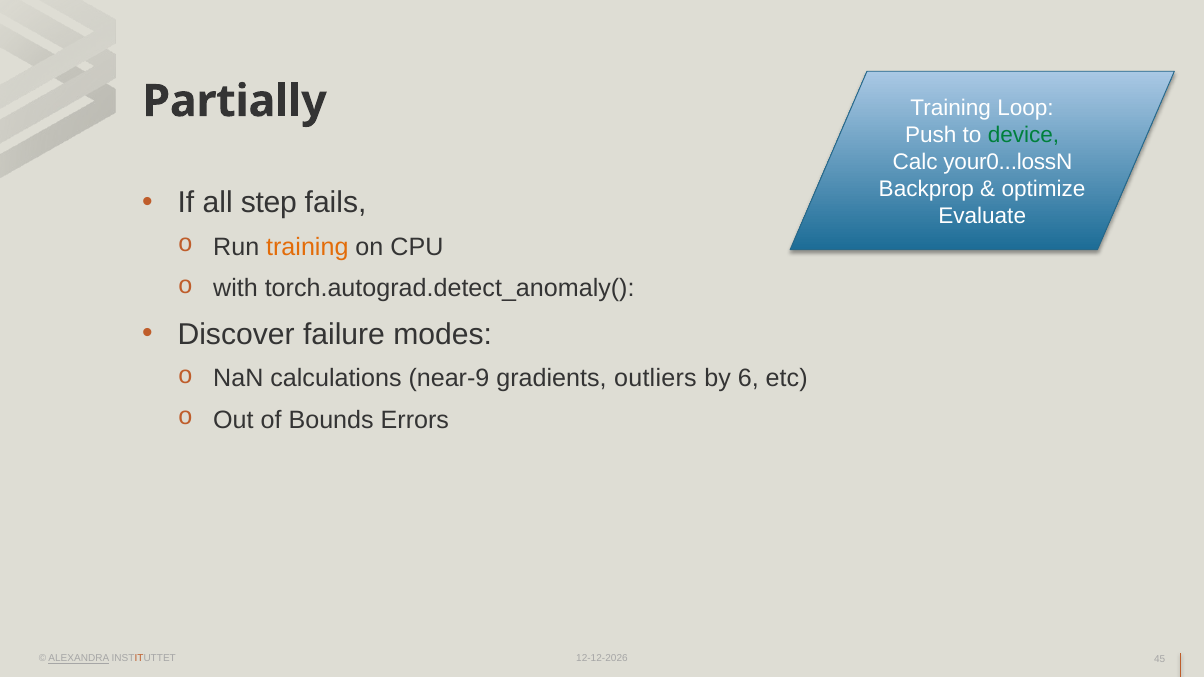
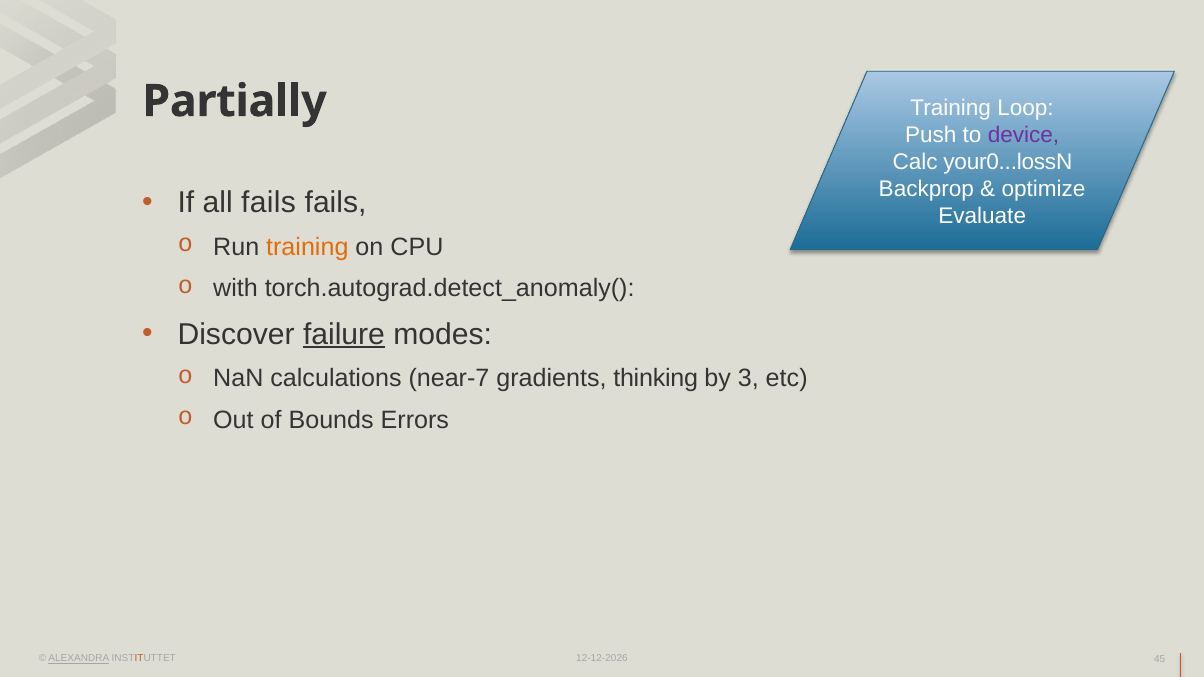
device colour: green -> purple (1023, 135)
all step: step -> fails (269, 203)
failure underline: none -> present (344, 334)
near-9: near-9 -> near-7 (449, 379)
outliers: outliers -> thinking (656, 379)
6: 6 -> 3 (748, 379)
